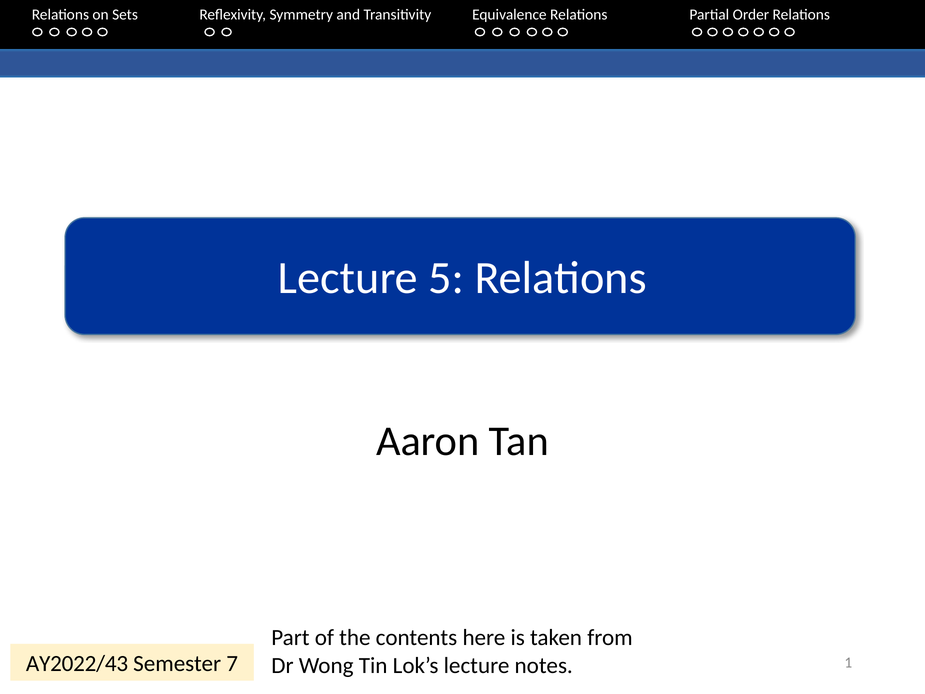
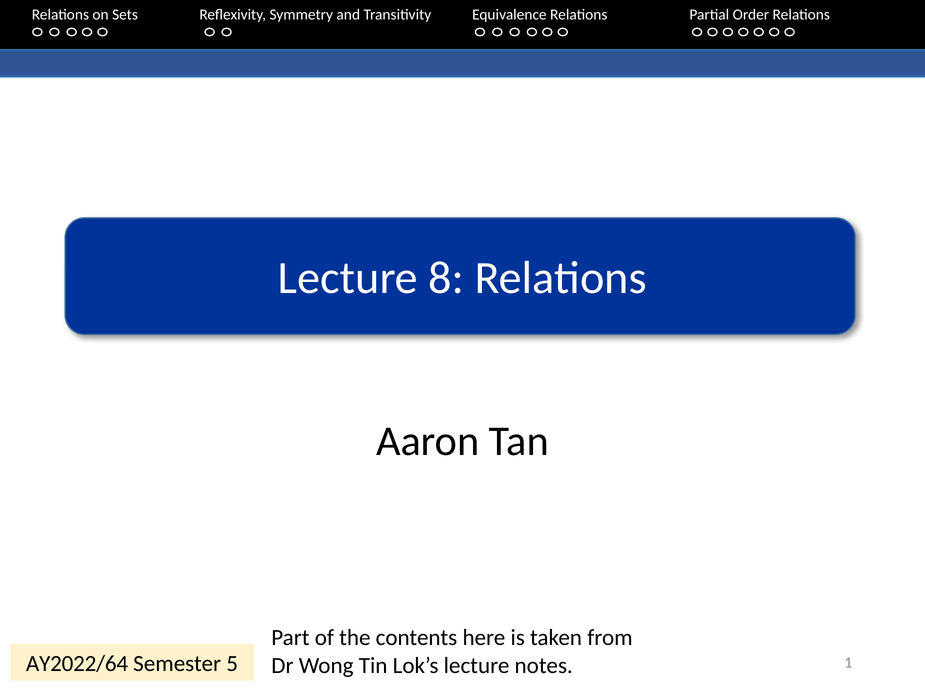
5: 5 -> 8 (446, 278)
AY2022/43: AY2022/43 -> AY2022/64 (77, 664)
7: 7 -> 5 (232, 664)
